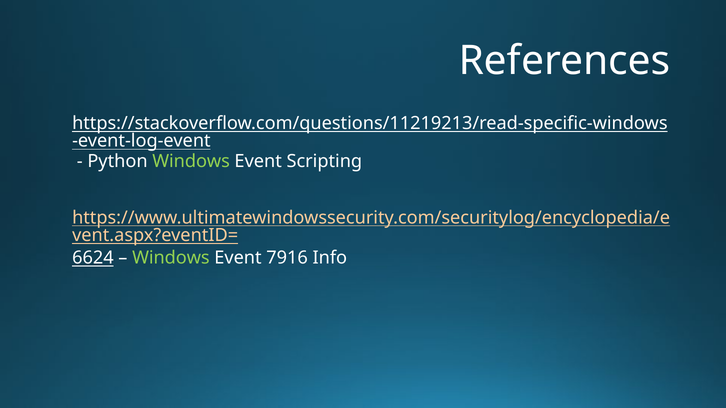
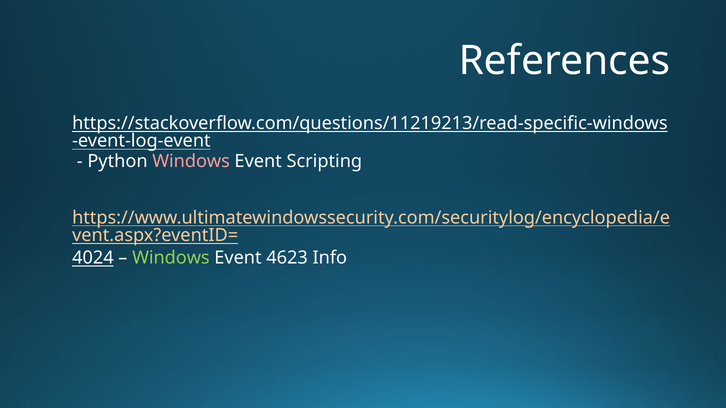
Windows colour: light green -> pink (191, 161)
6624: 6624 -> 4024 (93, 258)
7916: 7916 -> 4623 (287, 258)
